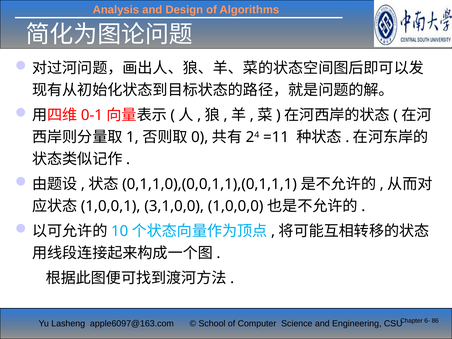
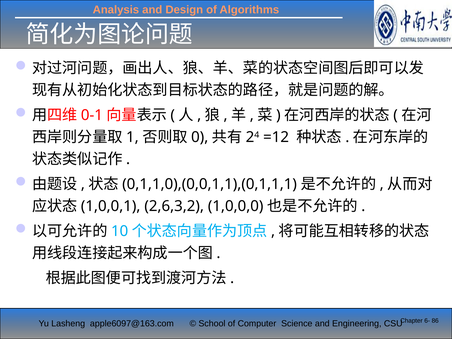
=11: =11 -> =12 (276, 137)
3,1,0,0: 3,1,0,0 -> 2,6,3,2 (174, 206)
